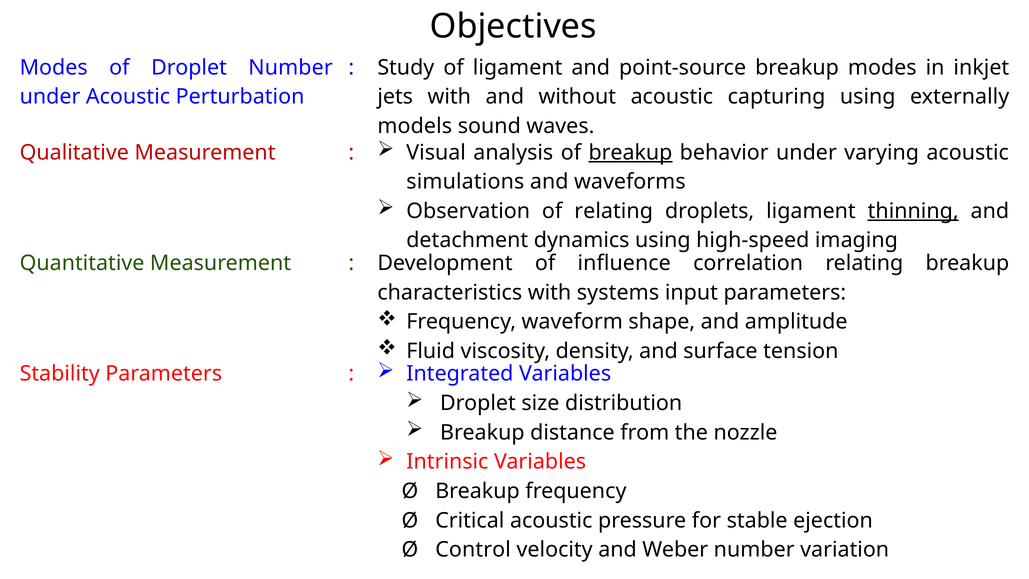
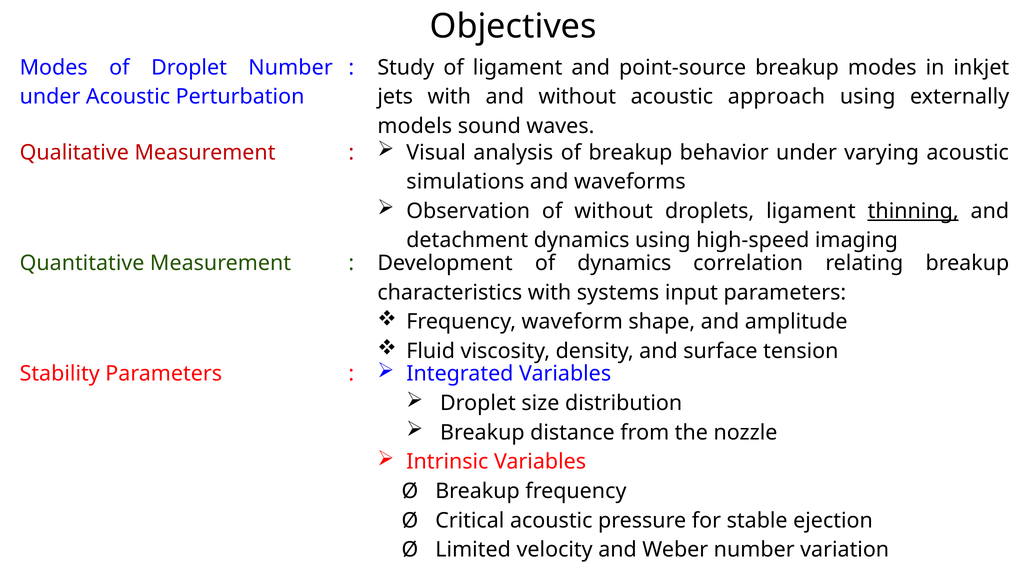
capturing: capturing -> approach (776, 97)
breakup underline: present -> none (630, 152)
of relating: relating -> without (614, 211)
of influence: influence -> dynamics (624, 263)
Control: Control -> Limited (473, 550)
